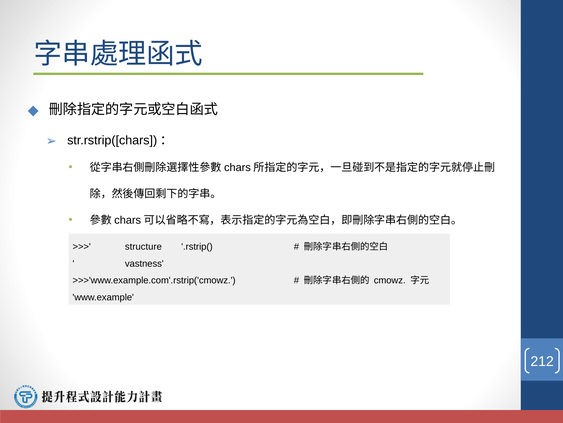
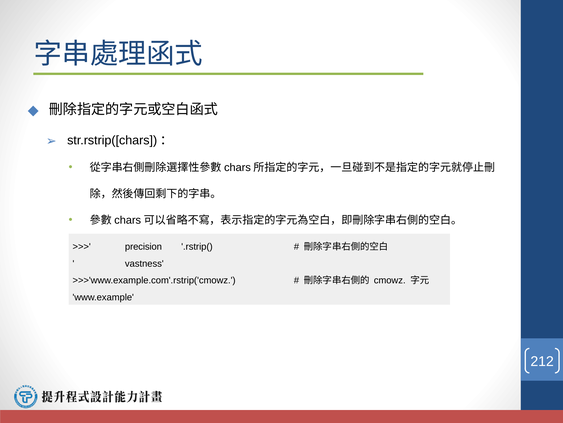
structure: structure -> precision (143, 246)
